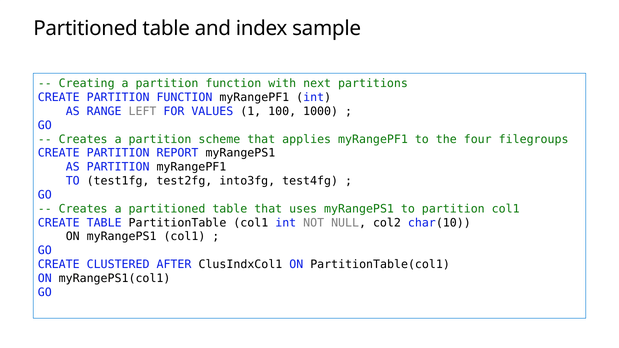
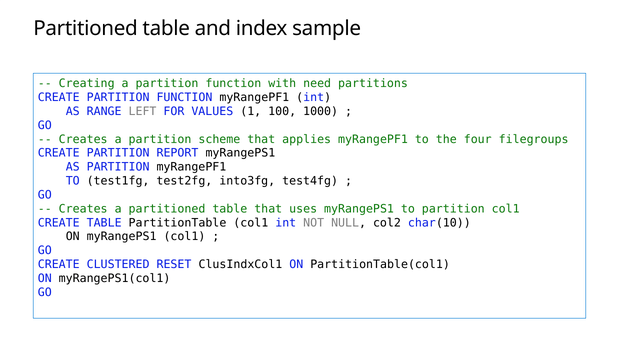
next: next -> need (317, 84)
AFTER: AFTER -> RESET (174, 265)
